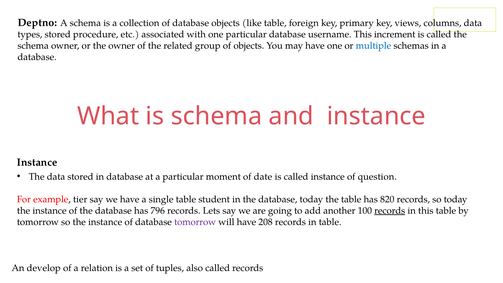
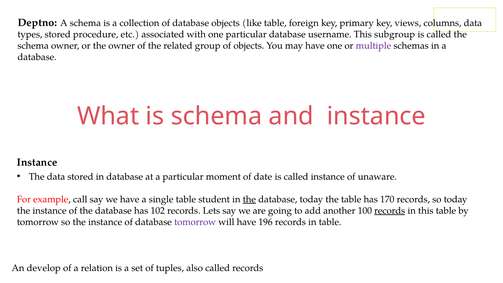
increment: increment -> subgroup (395, 34)
multiple colour: blue -> purple (373, 46)
question: question -> unaware (377, 177)
tier: tier -> call (80, 199)
the underline: none -> present (249, 199)
820: 820 -> 170 (387, 199)
796: 796 -> 102 (158, 211)
208: 208 -> 196 (266, 222)
